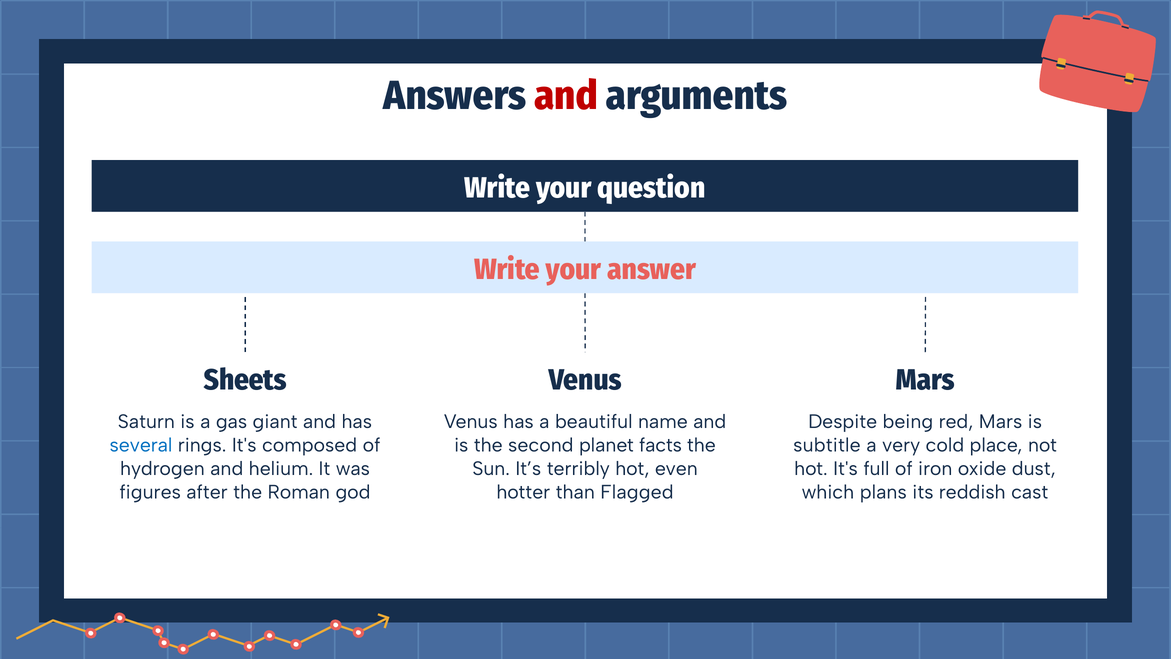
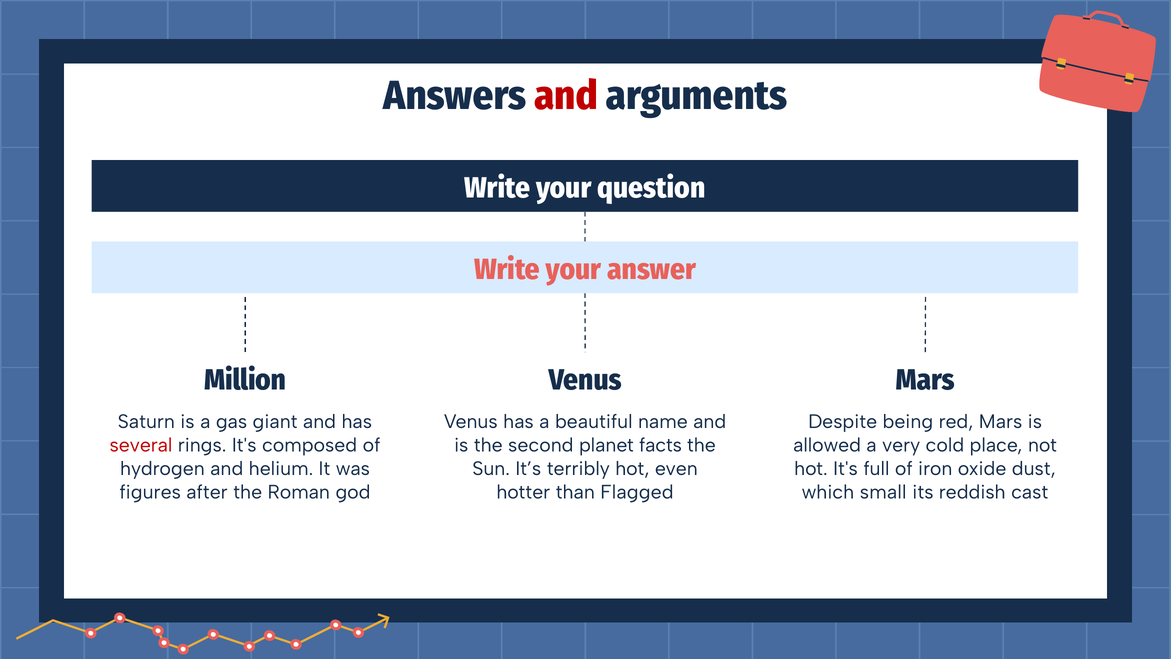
Sheets: Sheets -> Million (245, 380)
several colour: blue -> red (141, 445)
subtitle: subtitle -> allowed (827, 445)
plans: plans -> small (883, 492)
